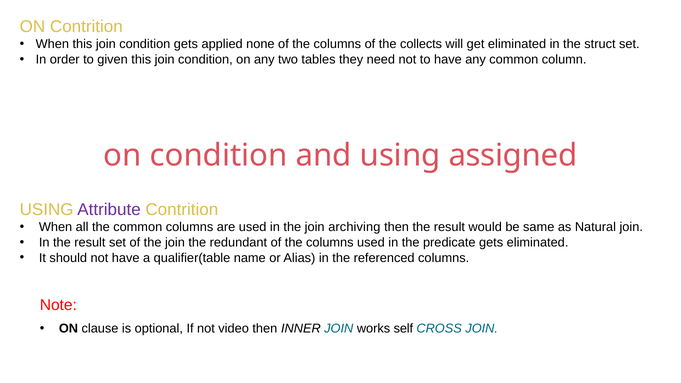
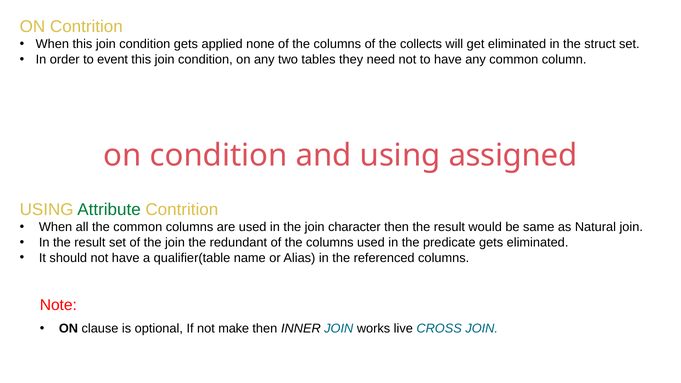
given: given -> event (113, 60)
Attribute colour: purple -> green (109, 210)
archiving: archiving -> character (354, 227)
video: video -> make (234, 329)
self: self -> live (403, 329)
